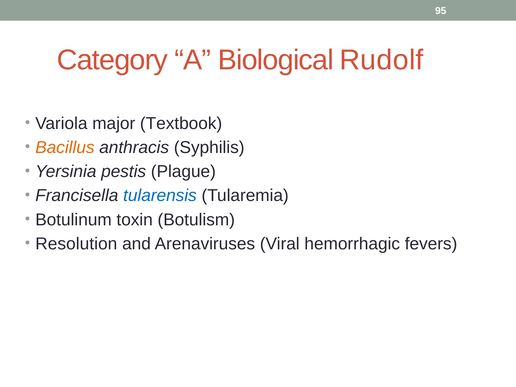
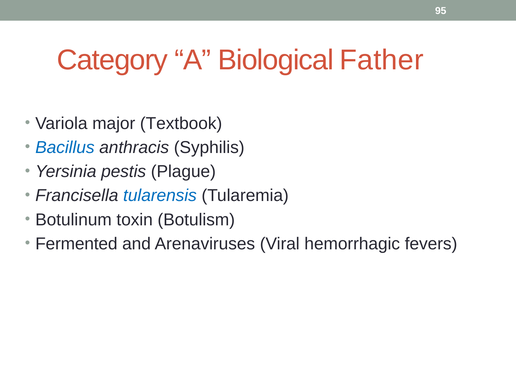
Rudolf: Rudolf -> Father (381, 60)
Bacillus colour: orange -> blue (65, 147)
Resolution: Resolution -> Fermented (76, 244)
